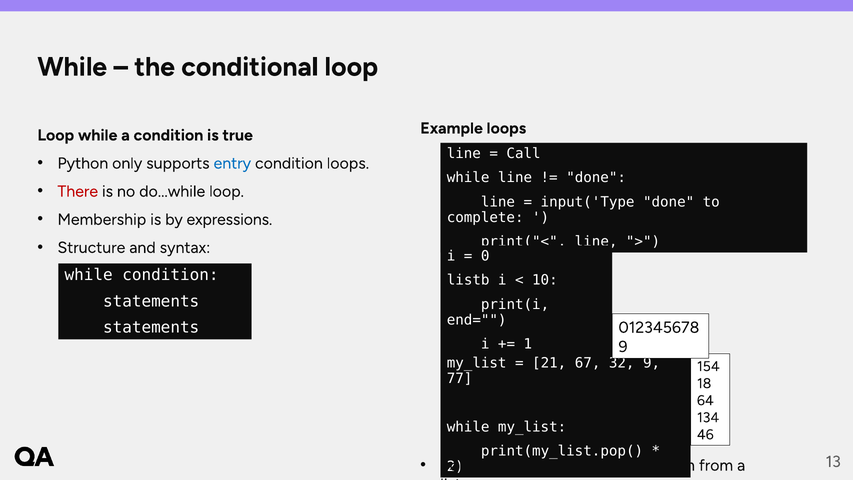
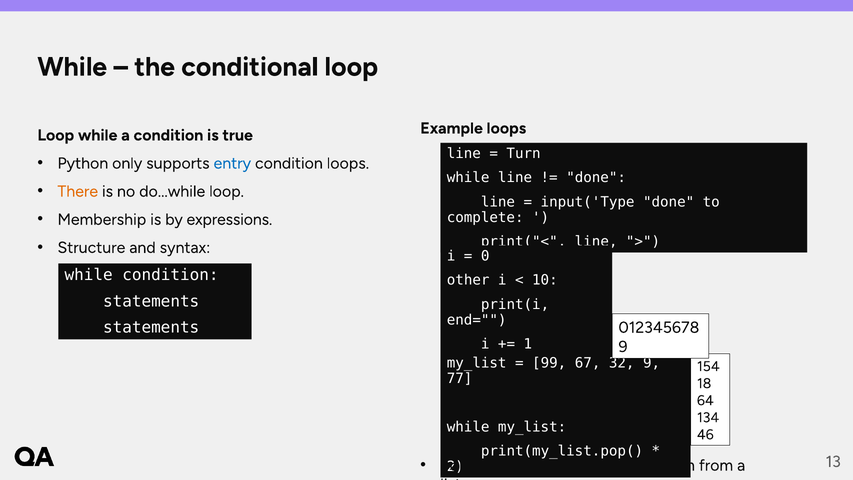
Call: Call -> Turn (524, 153)
There colour: red -> orange (78, 191)
listb: listb -> other (468, 280)
21: 21 -> 99 (549, 363)
